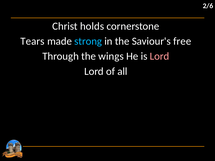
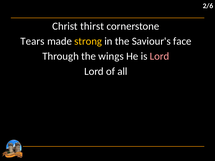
holds: holds -> thirst (92, 26)
strong colour: light blue -> yellow (88, 41)
free: free -> face (182, 41)
